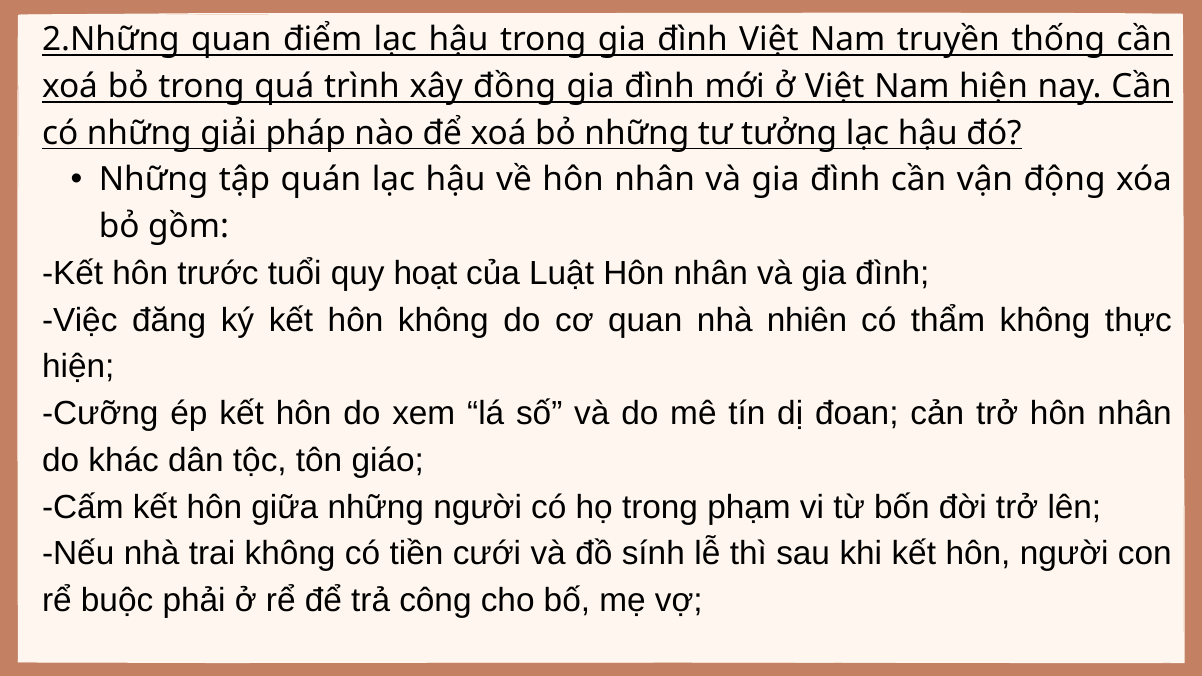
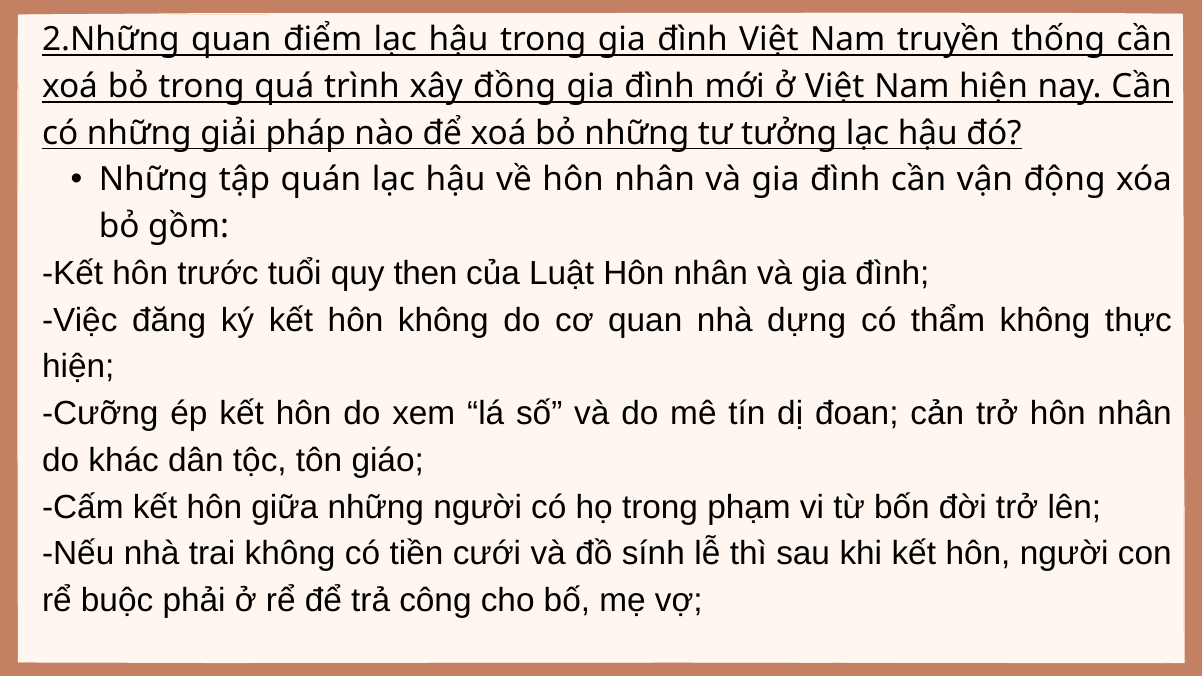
hoạt: hoạt -> then (425, 273)
nhiên: nhiên -> dựng (807, 320)
